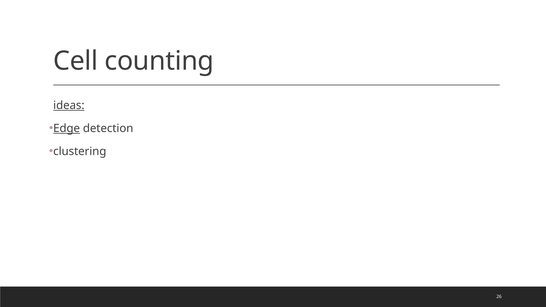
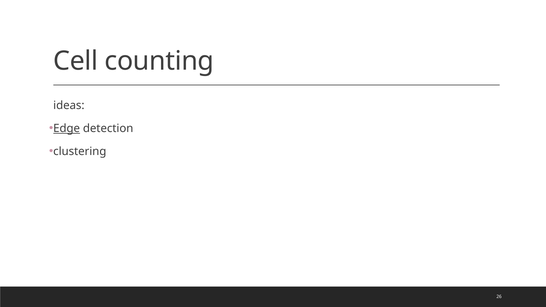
ideas underline: present -> none (69, 105)
